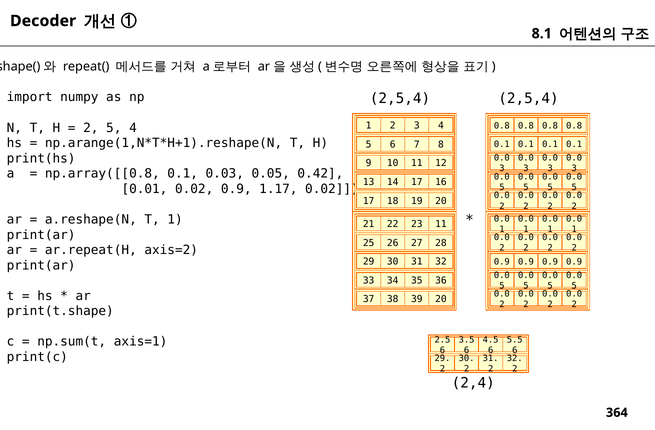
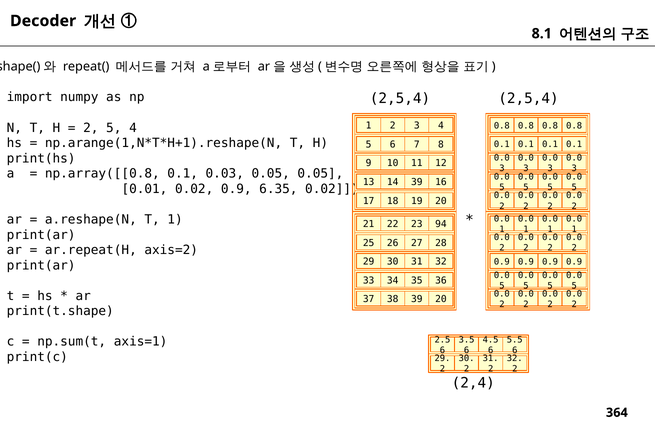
0.05 0.42: 0.42 -> 0.05 (320, 174)
14 17: 17 -> 39 (417, 182)
1.17: 1.17 -> 6.35 (278, 189)
23 11: 11 -> 94 (441, 224)
